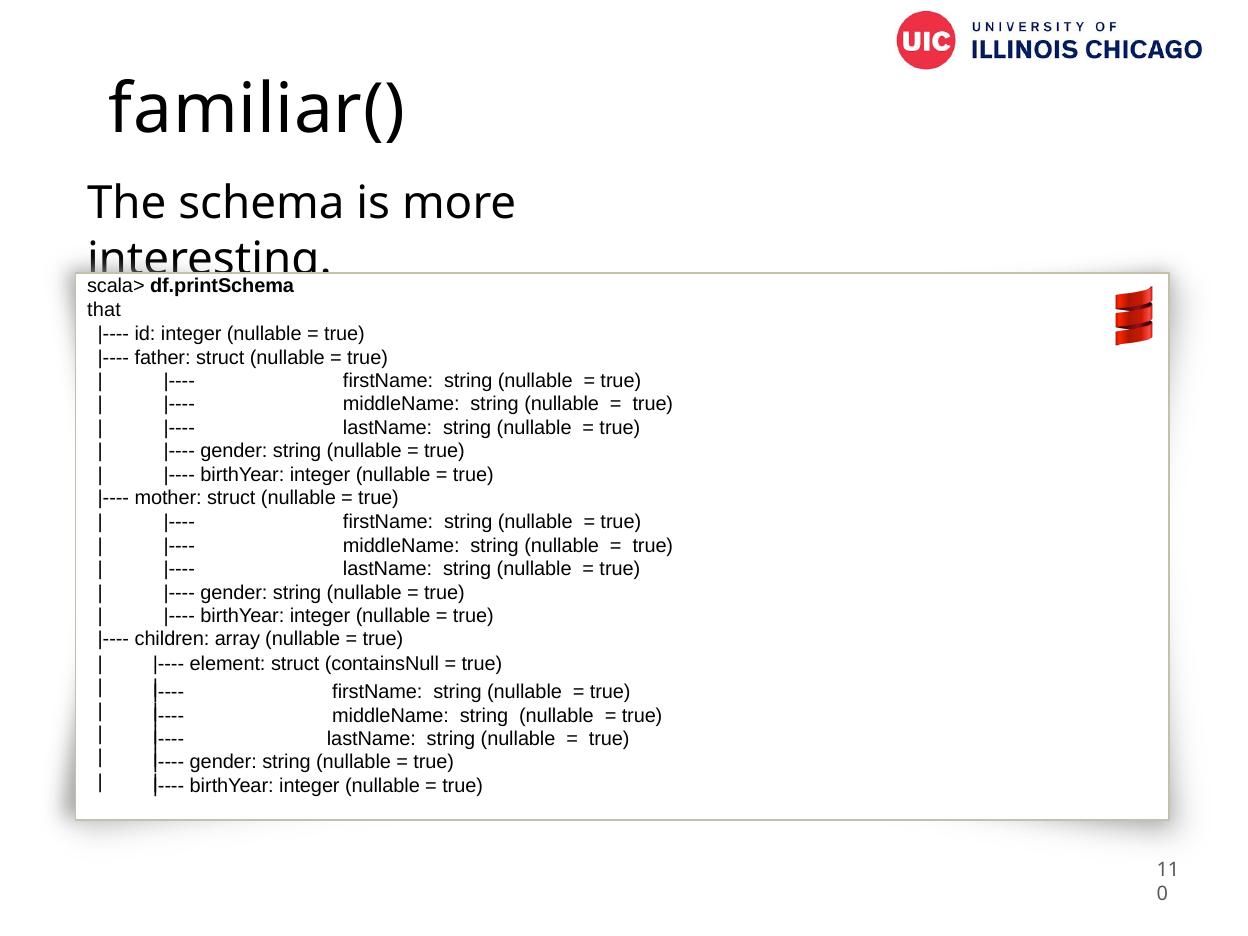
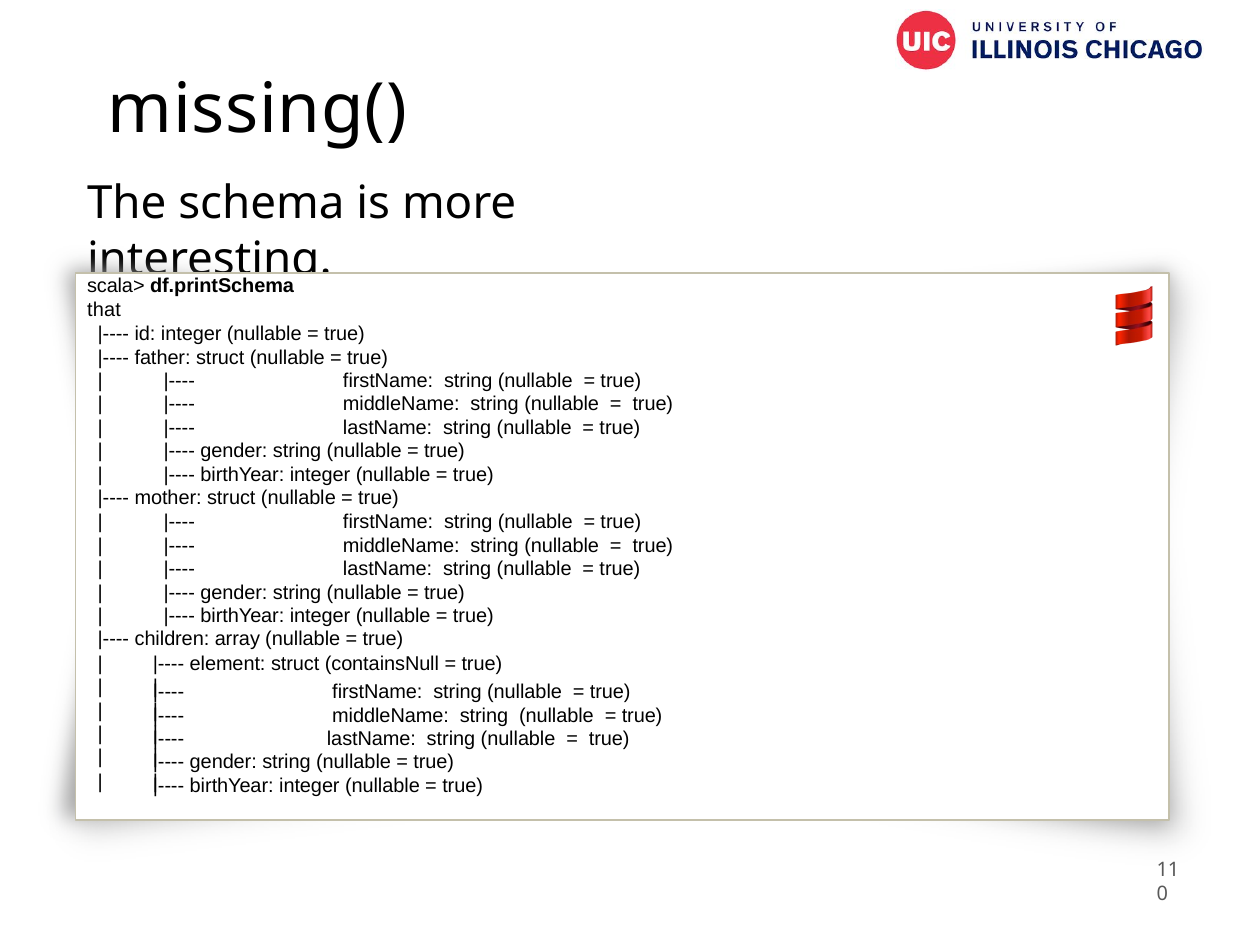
familiar(: familiar( -> missing( (257, 110)
